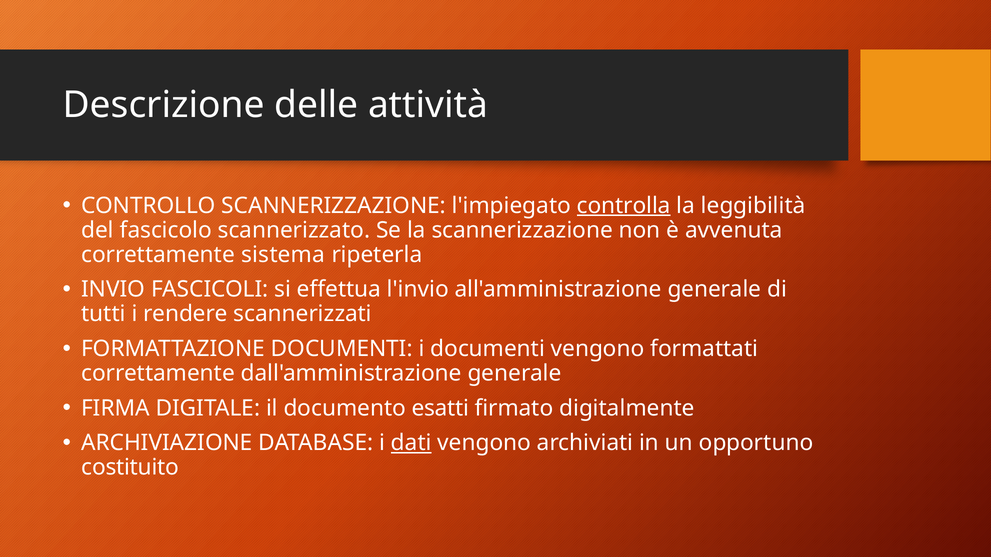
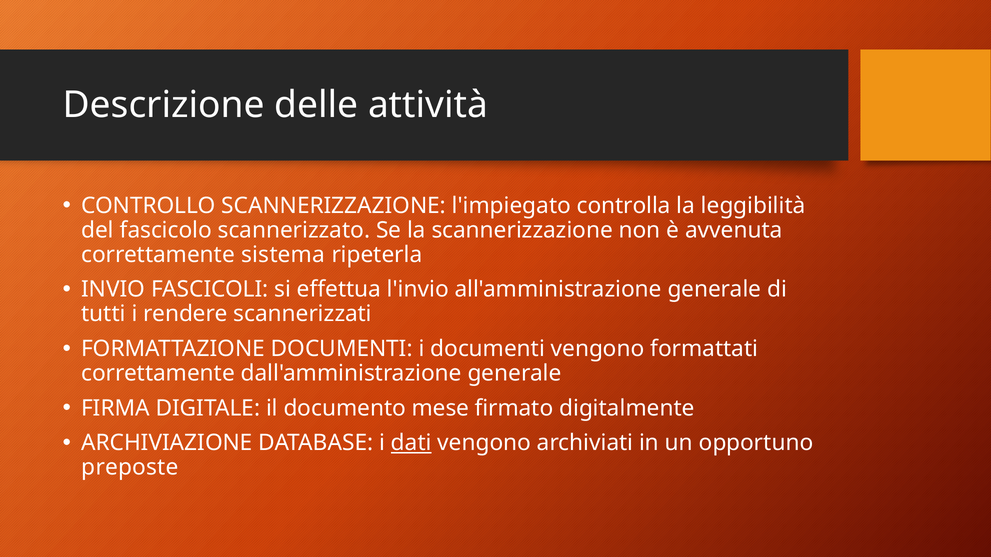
controlla underline: present -> none (624, 206)
esatti: esatti -> mese (440, 408)
costituito: costituito -> preposte (130, 468)
